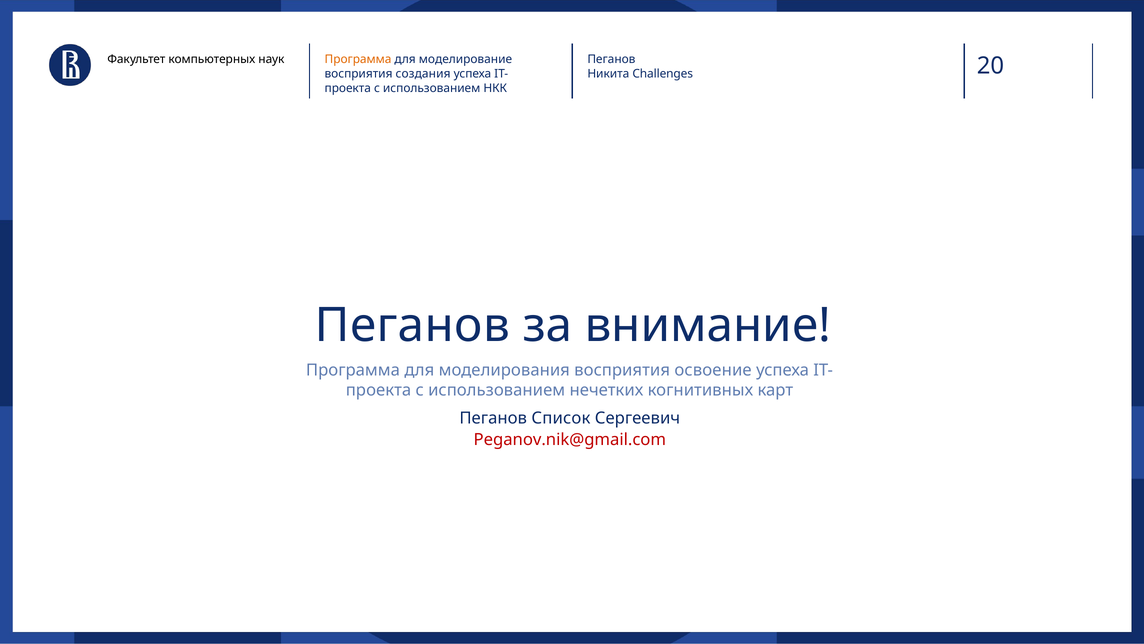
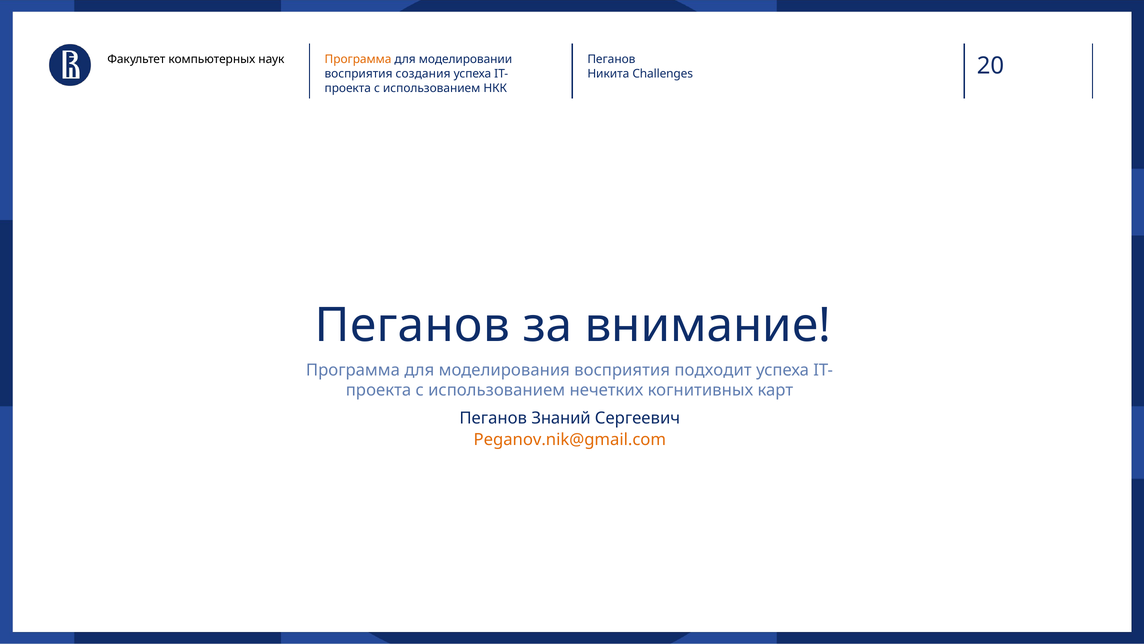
моделирование: моделирование -> моделировании (465, 59)
освоение: освоение -> подходит (713, 370)
Список: Список -> Знаний (561, 418)
Peganov.nik@gmail.com colour: red -> orange (570, 439)
